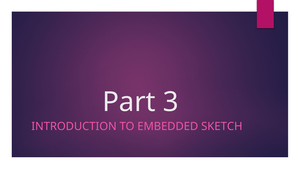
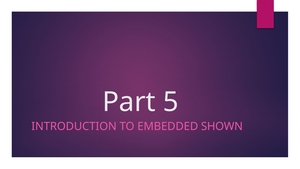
3: 3 -> 5 (171, 102)
SKETCH: SKETCH -> SHOWN (222, 126)
